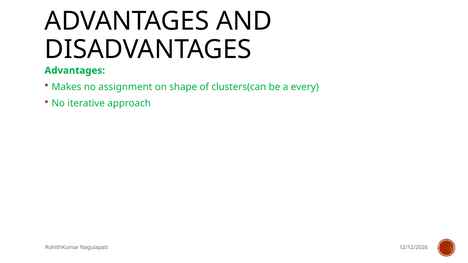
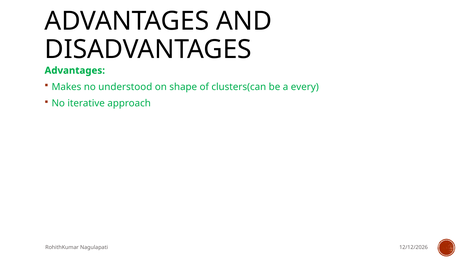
assignment: assignment -> understood (125, 87)
